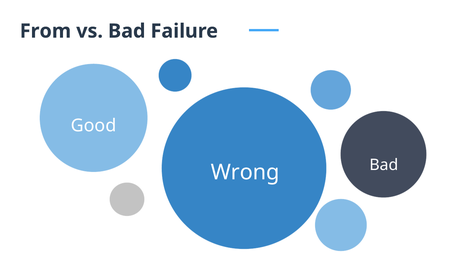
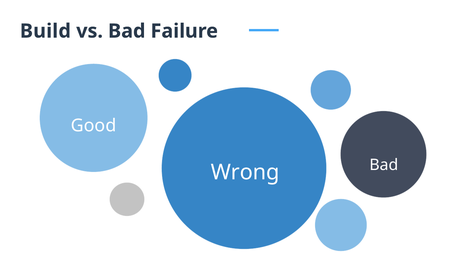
From: From -> Build (45, 31)
